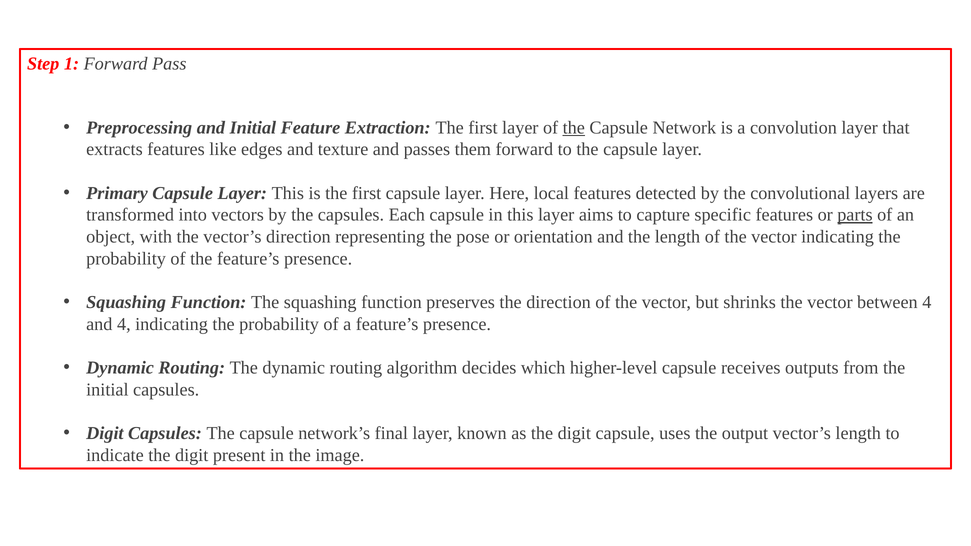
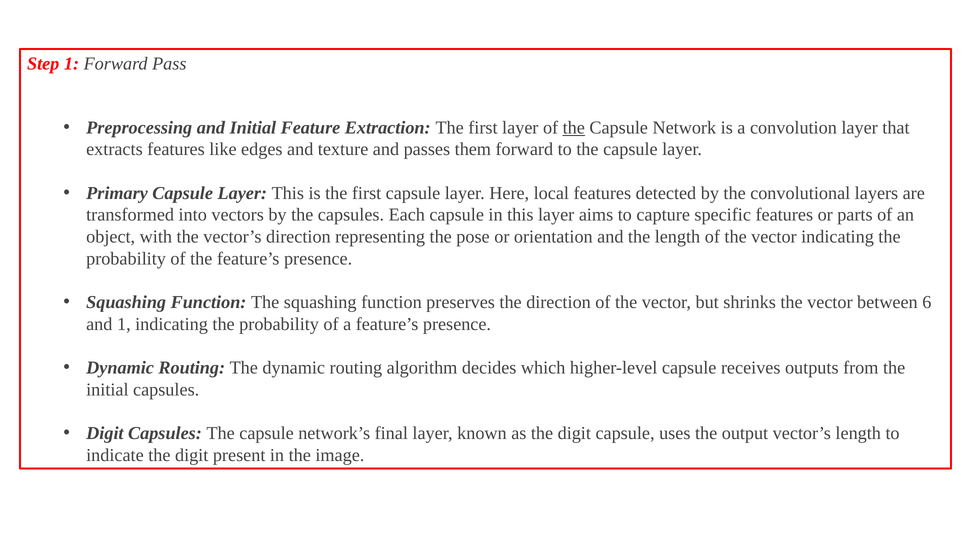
parts underline: present -> none (855, 215)
between 4: 4 -> 6 (927, 302)
and 4: 4 -> 1 (124, 324)
